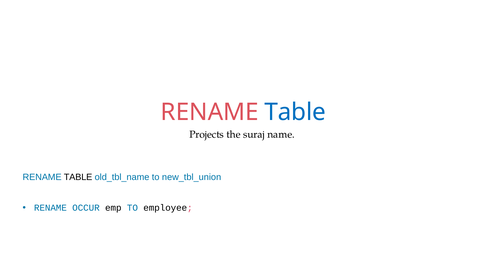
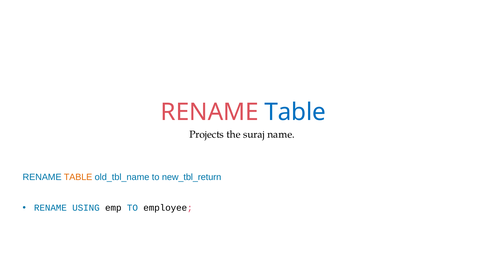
TABLE colour: black -> orange (78, 178)
new_tbl_union: new_tbl_union -> new_tbl_return (192, 178)
OCCUR: OCCUR -> USING (86, 208)
